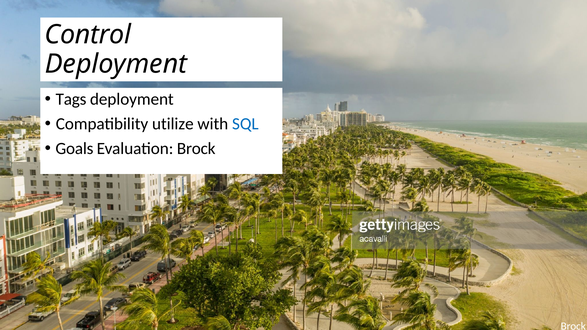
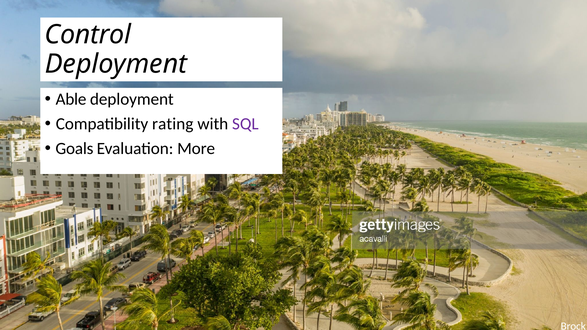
Tags: Tags -> Able (71, 99)
utilize: utilize -> rating (173, 124)
SQL colour: blue -> purple (245, 124)
Evaluation Brock: Brock -> More (196, 148)
